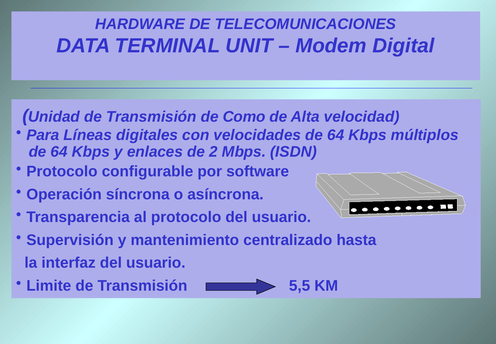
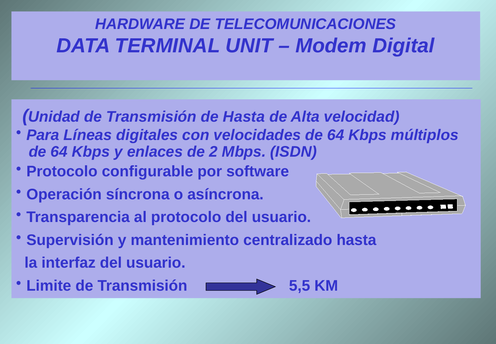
de Como: Como -> Hasta (244, 116)
